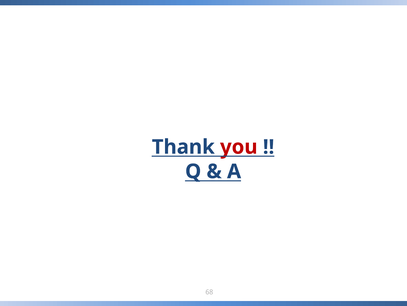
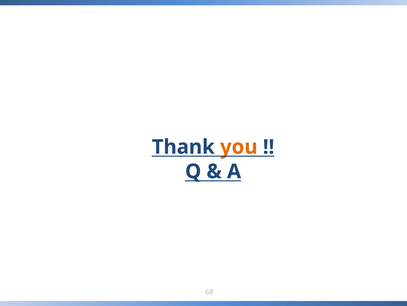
you colour: red -> orange (239, 147)
